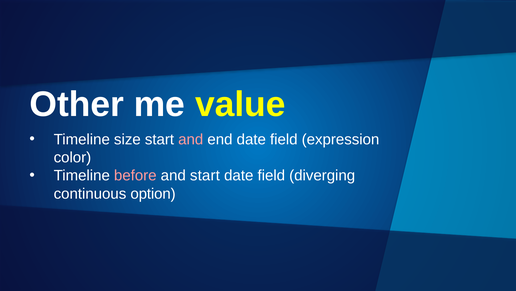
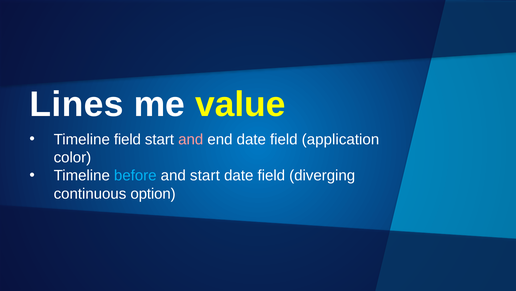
Other: Other -> Lines (77, 104)
Timeline size: size -> field (127, 139)
expression: expression -> application (340, 139)
before colour: pink -> light blue (135, 175)
